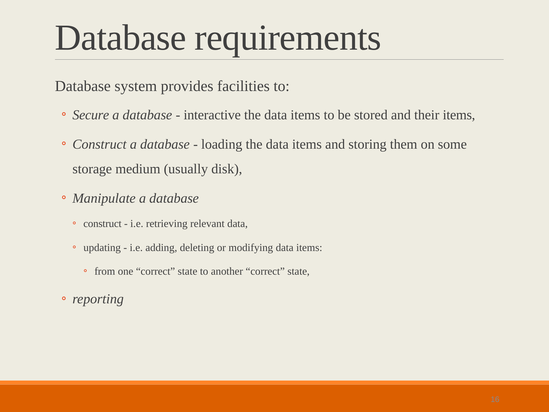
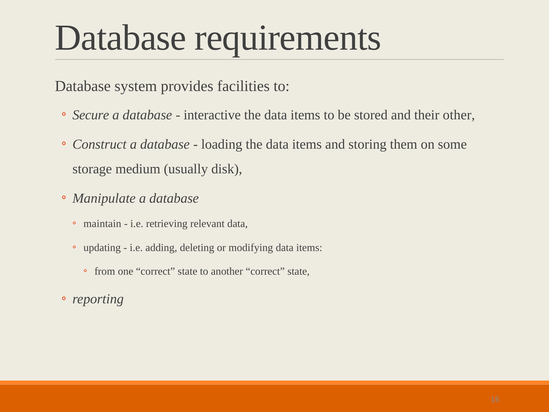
their items: items -> other (459, 115)
construct: construct -> maintain (102, 224)
